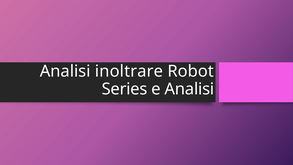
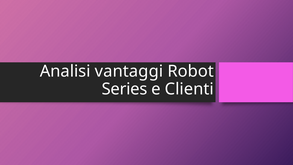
inoltrare: inoltrare -> vantaggi (129, 71)
e Analisi: Analisi -> Clienti (189, 89)
